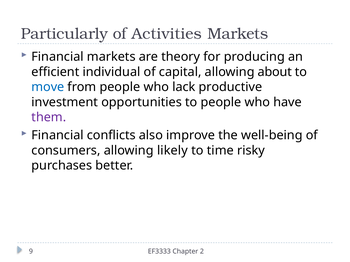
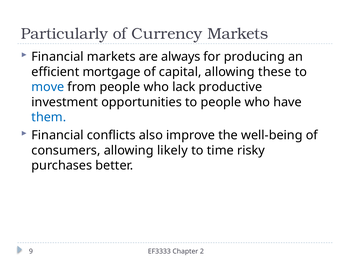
Activities: Activities -> Currency (167, 34)
theory: theory -> always (181, 57)
individual: individual -> mortgage (112, 72)
about: about -> these (275, 72)
them colour: purple -> blue (49, 117)
